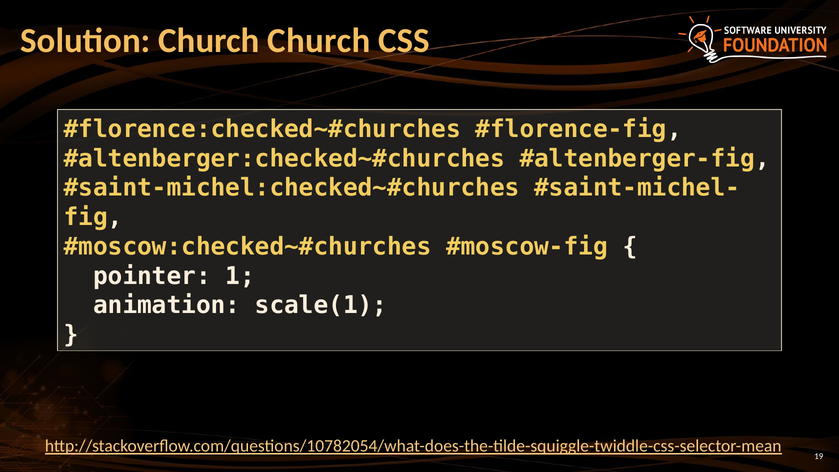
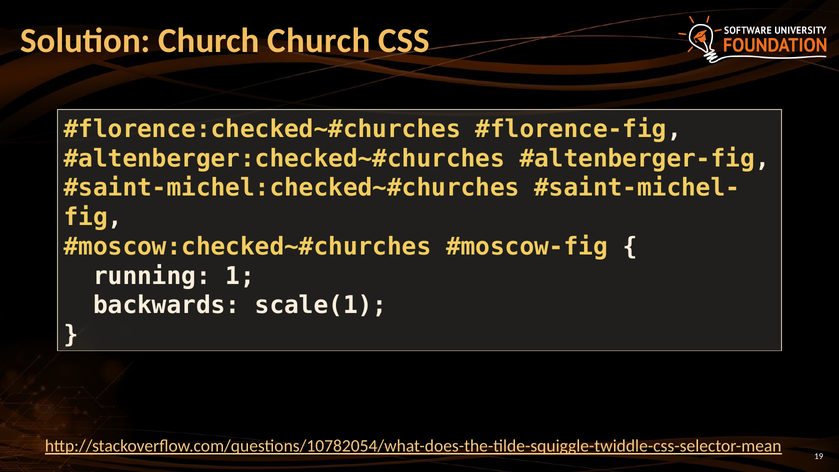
pointer: pointer -> running (152, 276)
animation: animation -> backwards (167, 305)
